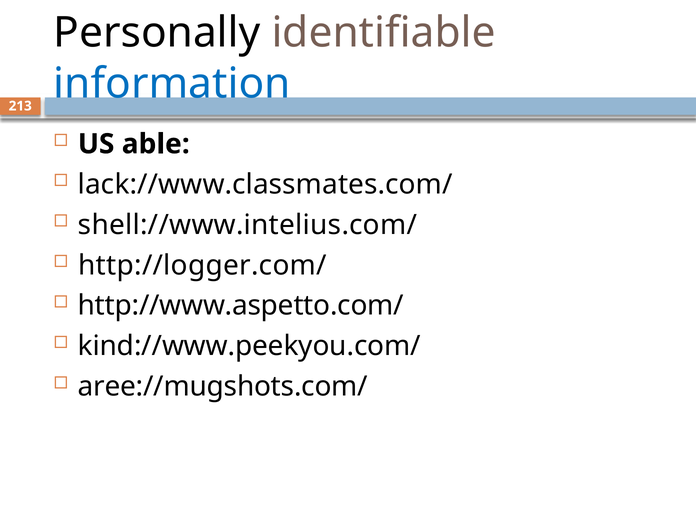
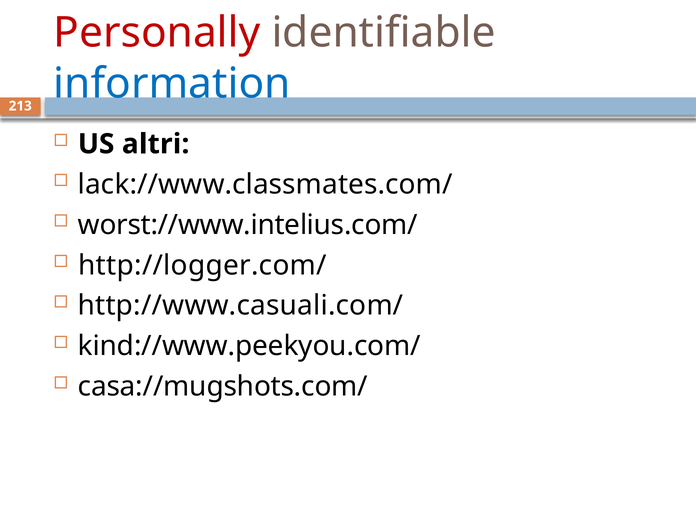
Personally colour: black -> red (157, 33)
able: able -> altri (156, 144)
shell://www.intelius.com/: shell://www.intelius.com/ -> worst://www.intelius.com/ (248, 225)
http://www.aspetto.com/: http://www.aspetto.com/ -> http://www.casuali.com/ (241, 306)
aree://mugshots.com/: aree://mugshots.com/ -> casa://mugshots.com/ (223, 387)
